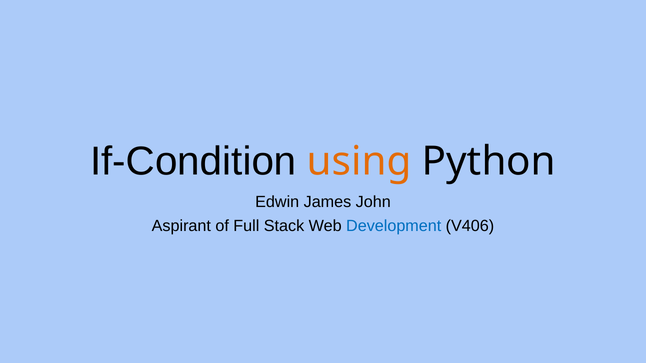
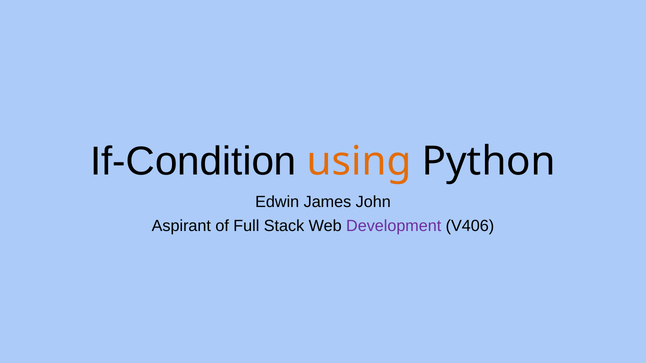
Development colour: blue -> purple (394, 226)
